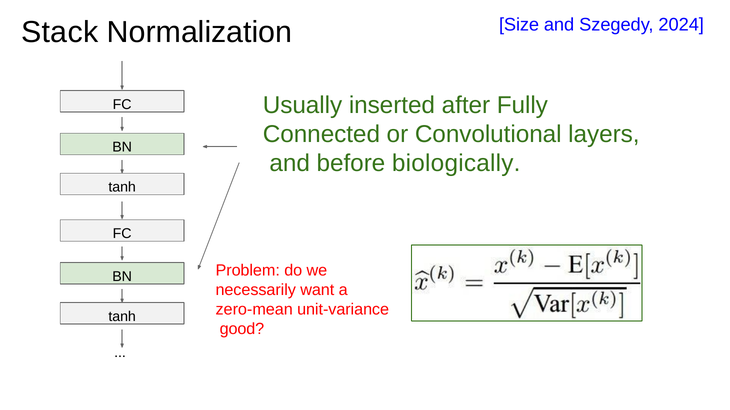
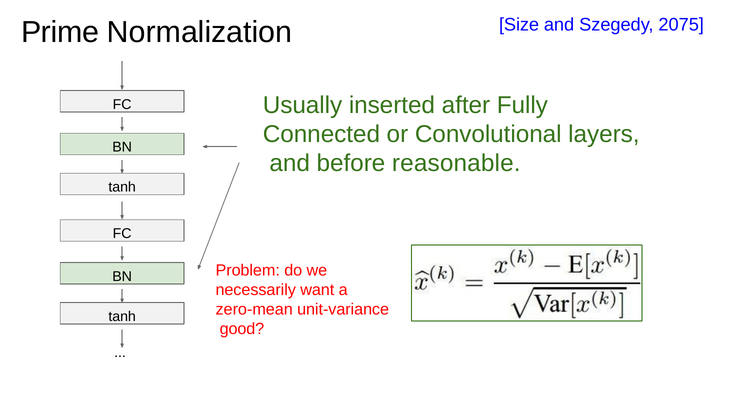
Stack: Stack -> Prime (60, 32)
2024: 2024 -> 2075 (681, 25)
biologically: biologically -> reasonable (456, 163)
